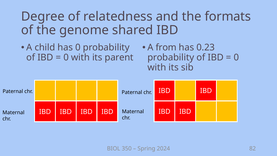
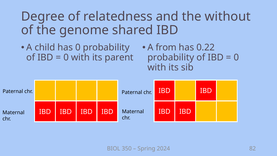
formats: formats -> without (228, 16)
0.23: 0.23 -> 0.22 (206, 47)
